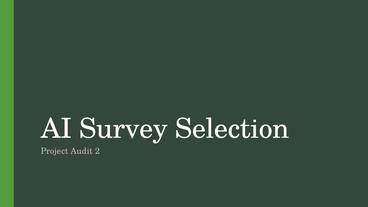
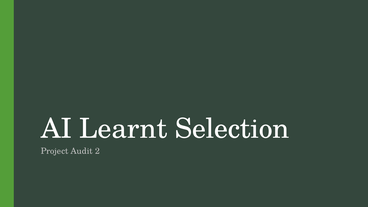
Survey: Survey -> Learnt (123, 129)
